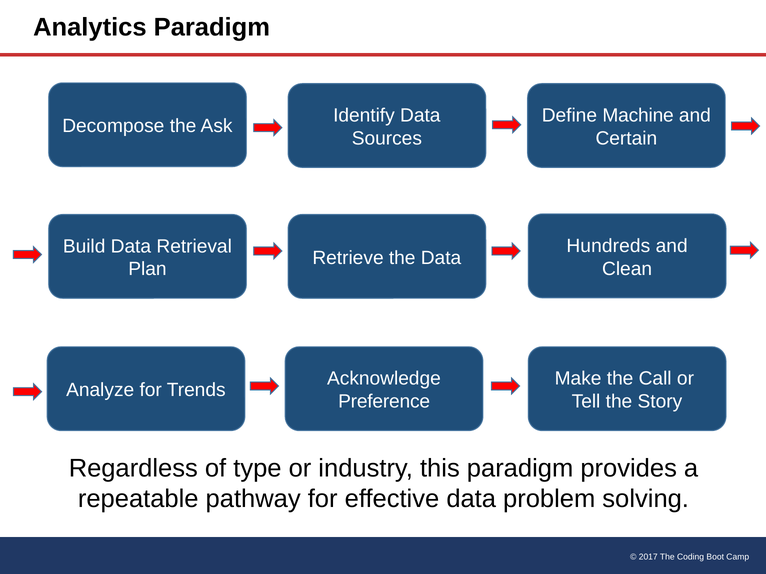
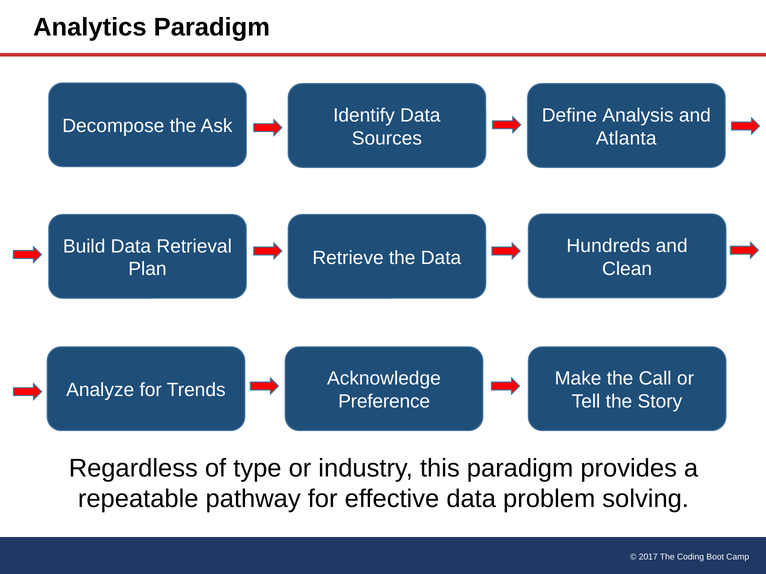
Machine: Machine -> Analysis (638, 115)
Certain: Certain -> Atlanta (626, 138)
